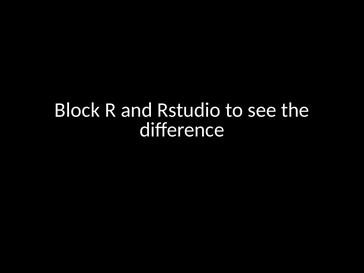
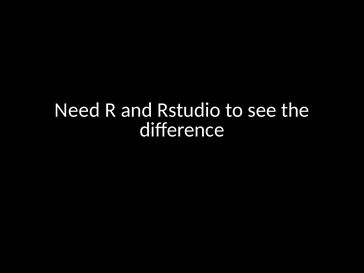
Block: Block -> Need (77, 110)
